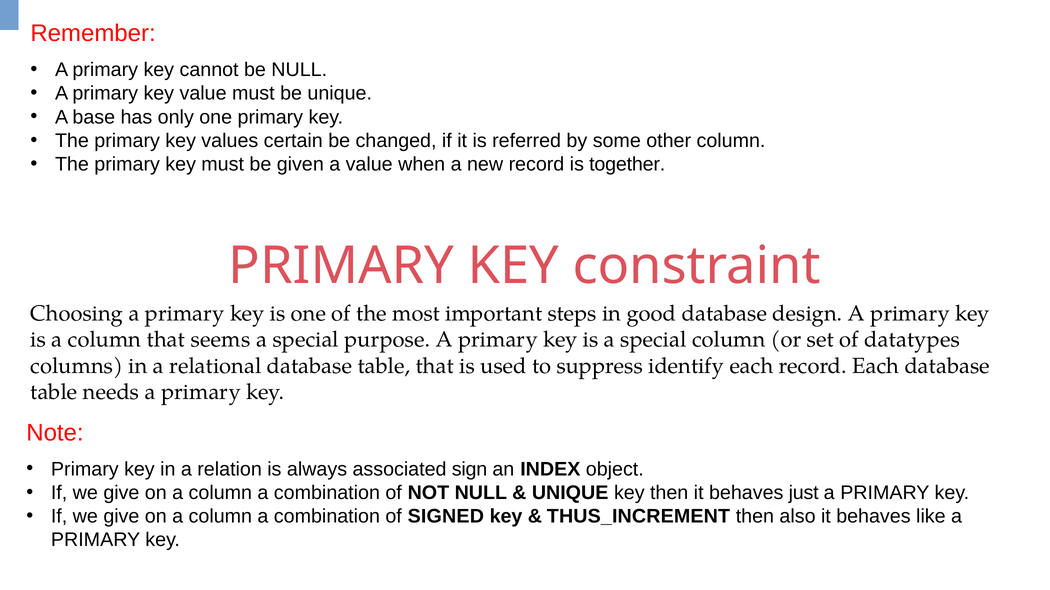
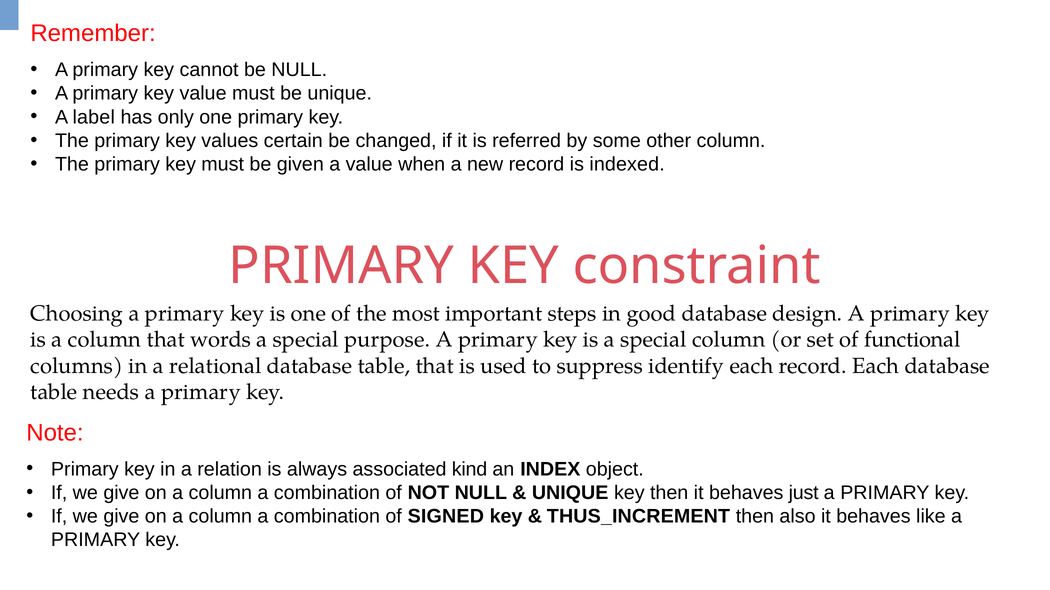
base: base -> label (94, 117)
together: together -> indexed (627, 164)
seems: seems -> words (221, 340)
datatypes: datatypes -> functional (912, 340)
sign: sign -> kind (470, 470)
